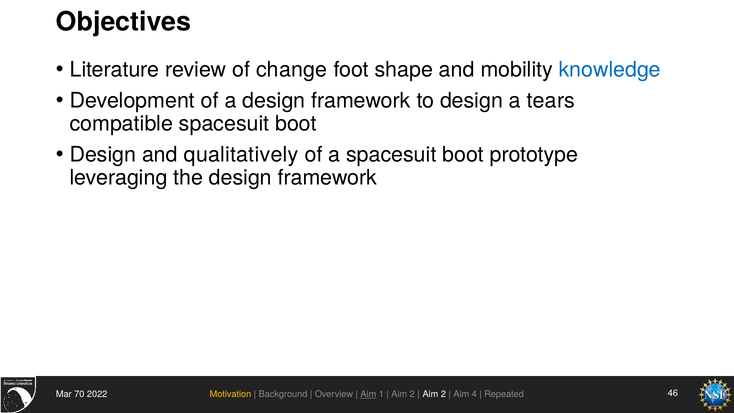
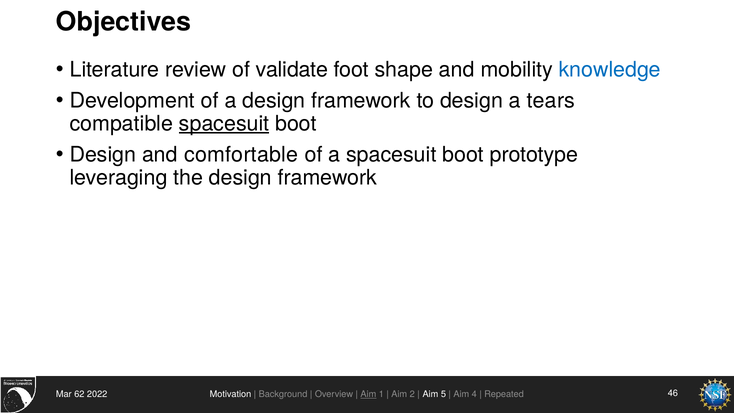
change: change -> validate (292, 70)
spacesuit underline: none -> present (224, 124)
qualitatively: qualitatively -> comfortable (241, 154)
70: 70 -> 62 (79, 394)
Motivation colour: yellow -> white (230, 394)
2: 2 -> 5 (443, 394)
